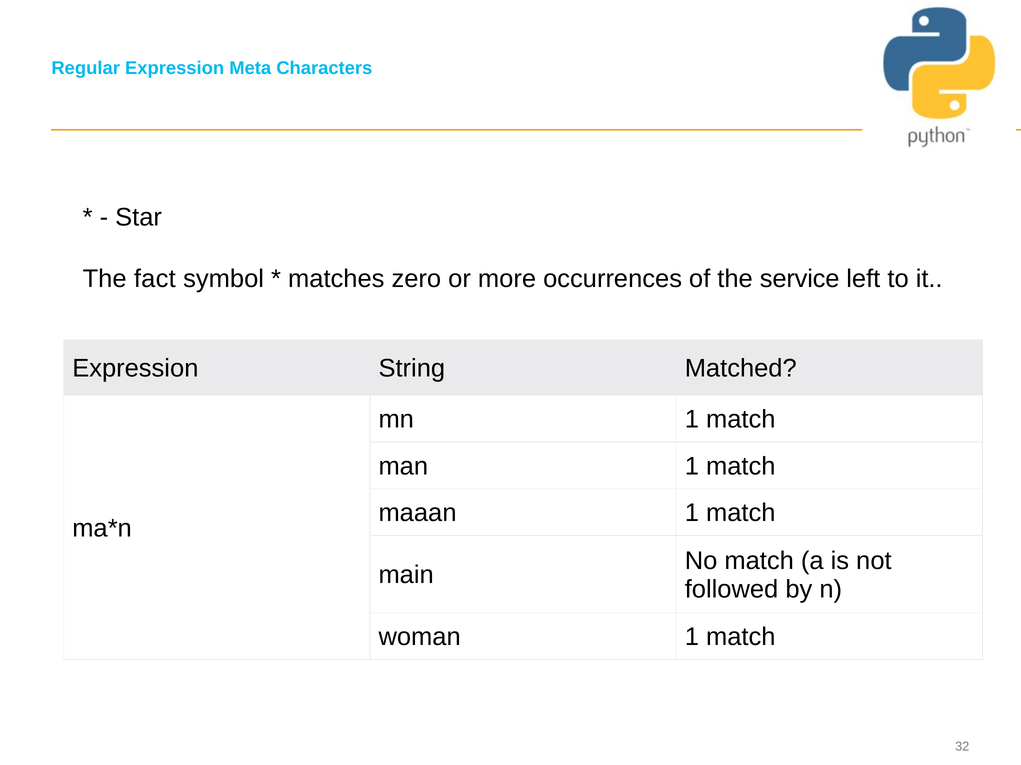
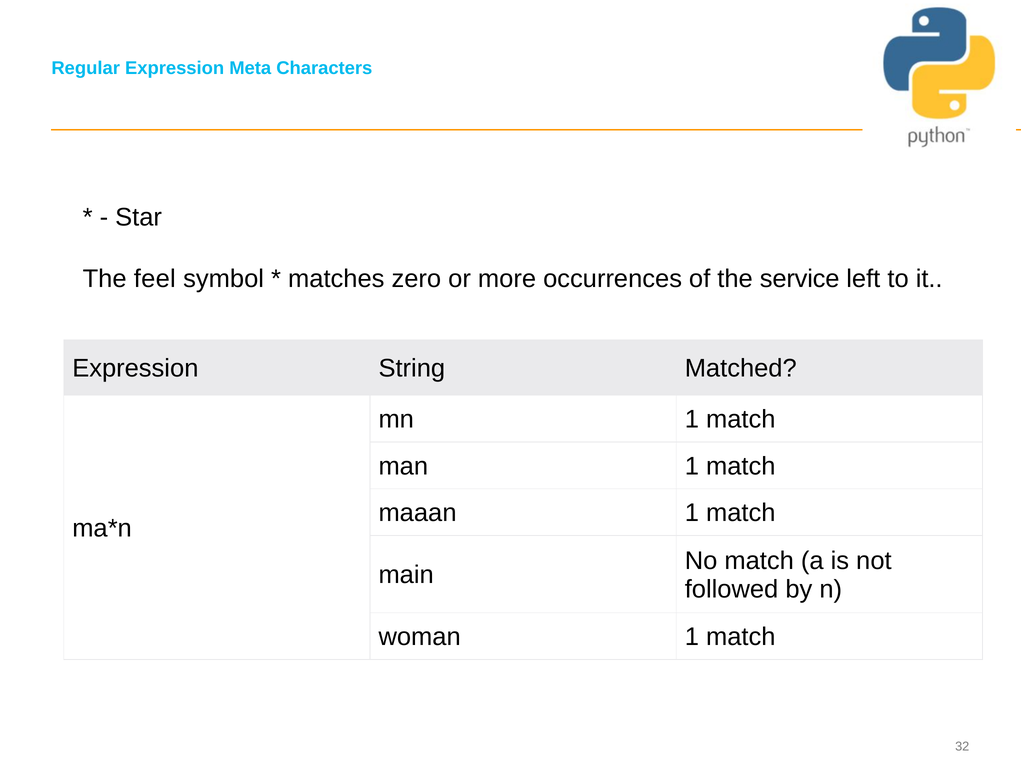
fact: fact -> feel (155, 279)
